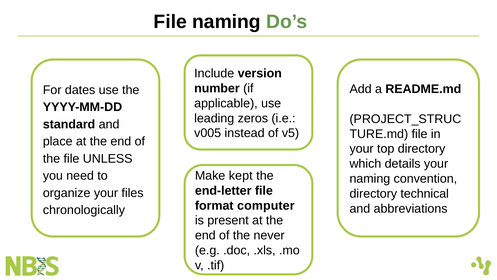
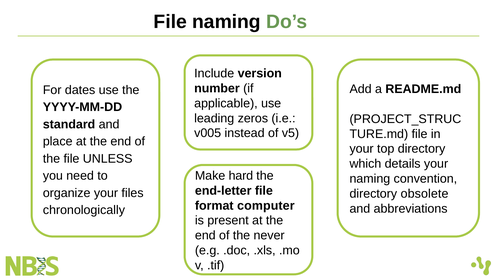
kept: kept -> hard (241, 175)
technical: technical -> obsolete (425, 193)
